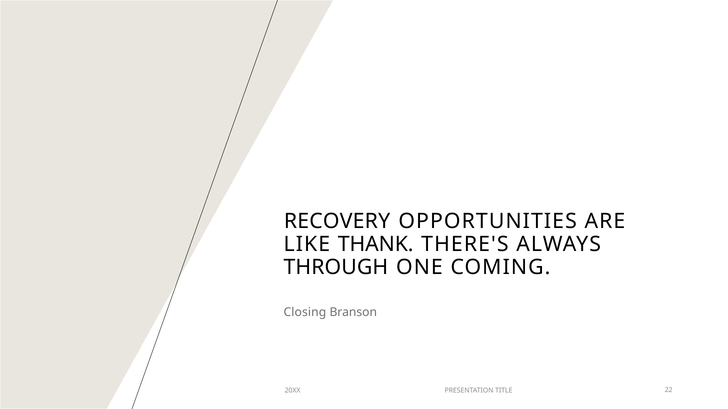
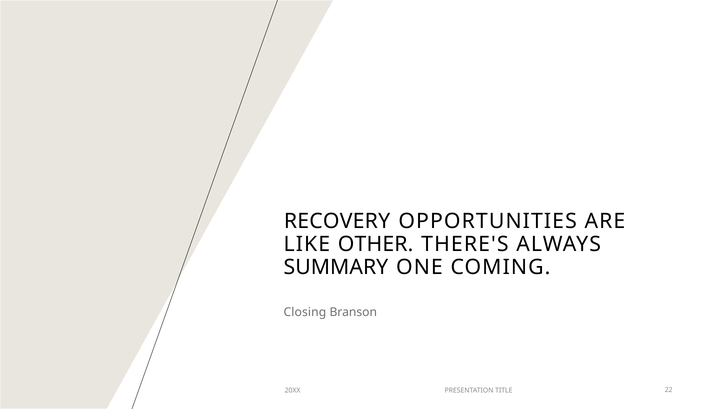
THANK: THANK -> OTHER (376, 245)
THROUGH: THROUGH -> SUMMARY (336, 267)
